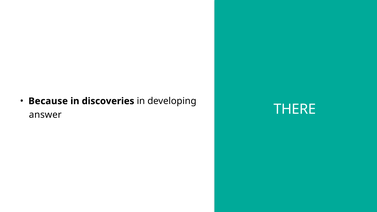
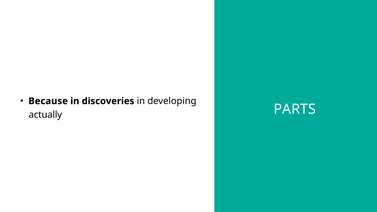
THERE: THERE -> PARTS (295, 109)
answer: answer -> actually (45, 115)
